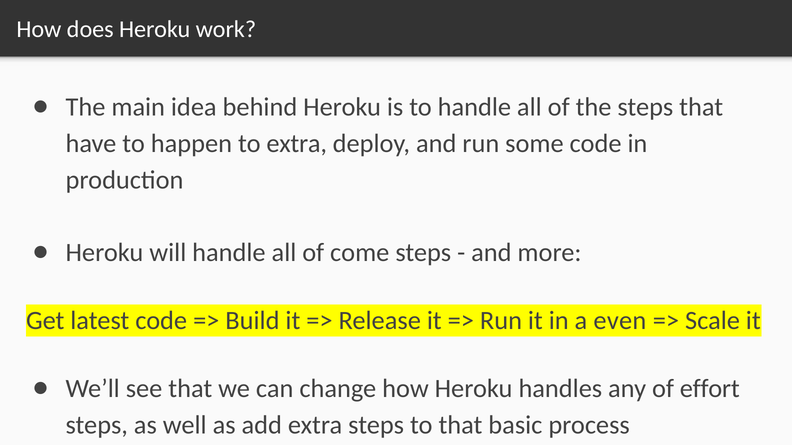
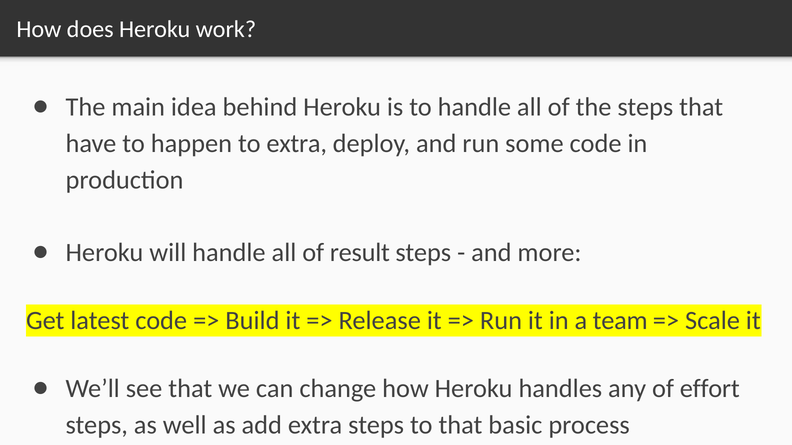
come: come -> result (360, 253)
even: even -> team (620, 321)
